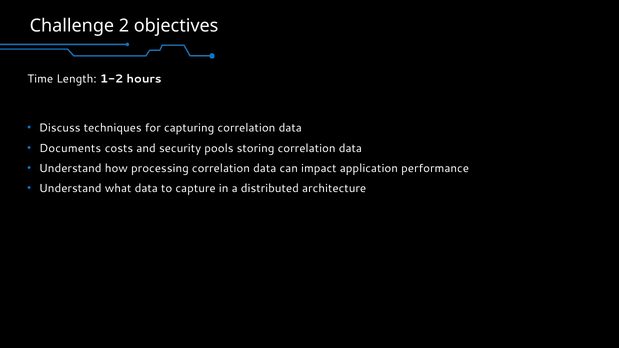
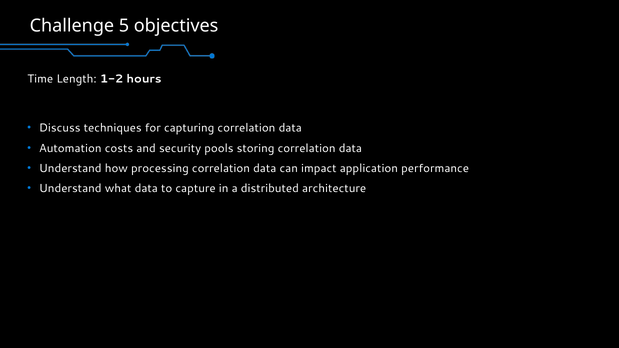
2: 2 -> 5 (124, 26)
Documents: Documents -> Automation (70, 148)
